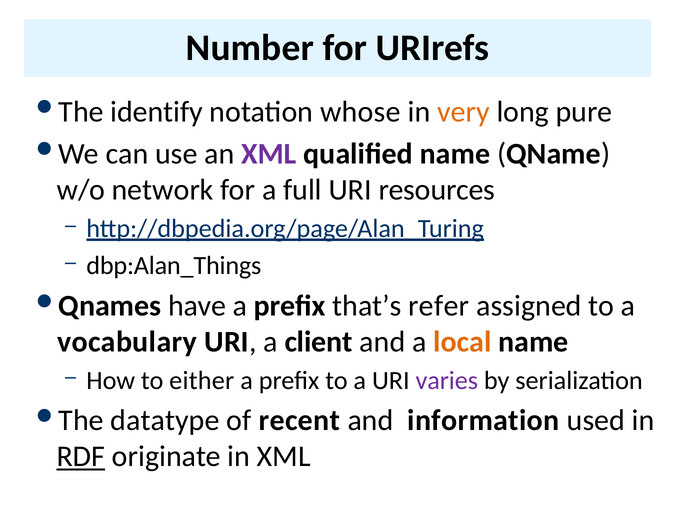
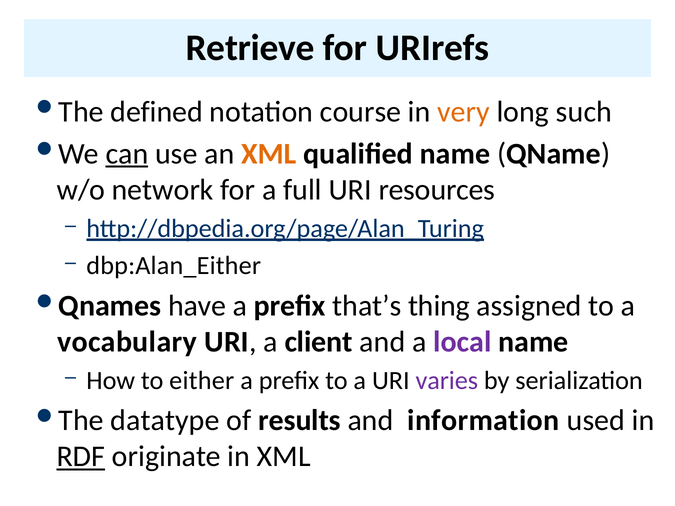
Number: Number -> Retrieve (250, 48)
identify: identify -> defined (157, 112)
whose: whose -> course (361, 112)
pure: pure -> such (584, 112)
can underline: none -> present (127, 154)
XML colour: purple -> orange (269, 154)
dbp:Alan_Things: dbp:Alan_Things -> dbp:Alan_Either (174, 266)
refer: refer -> thing (439, 306)
local colour: orange -> purple (462, 342)
recent: recent -> results (300, 421)
